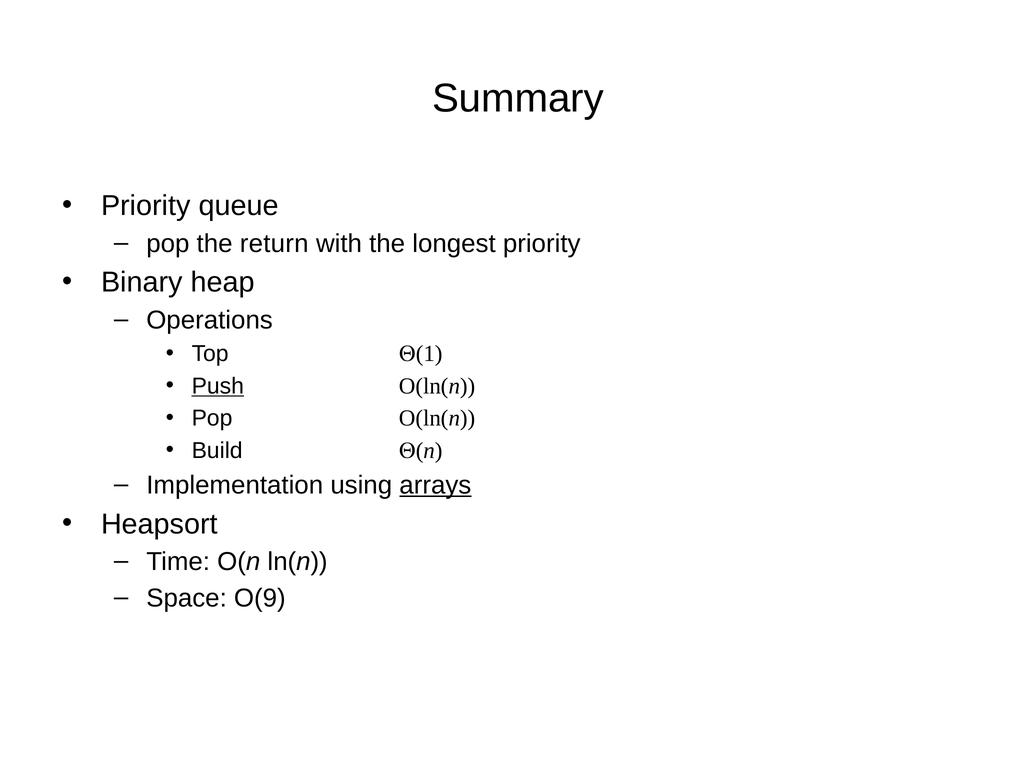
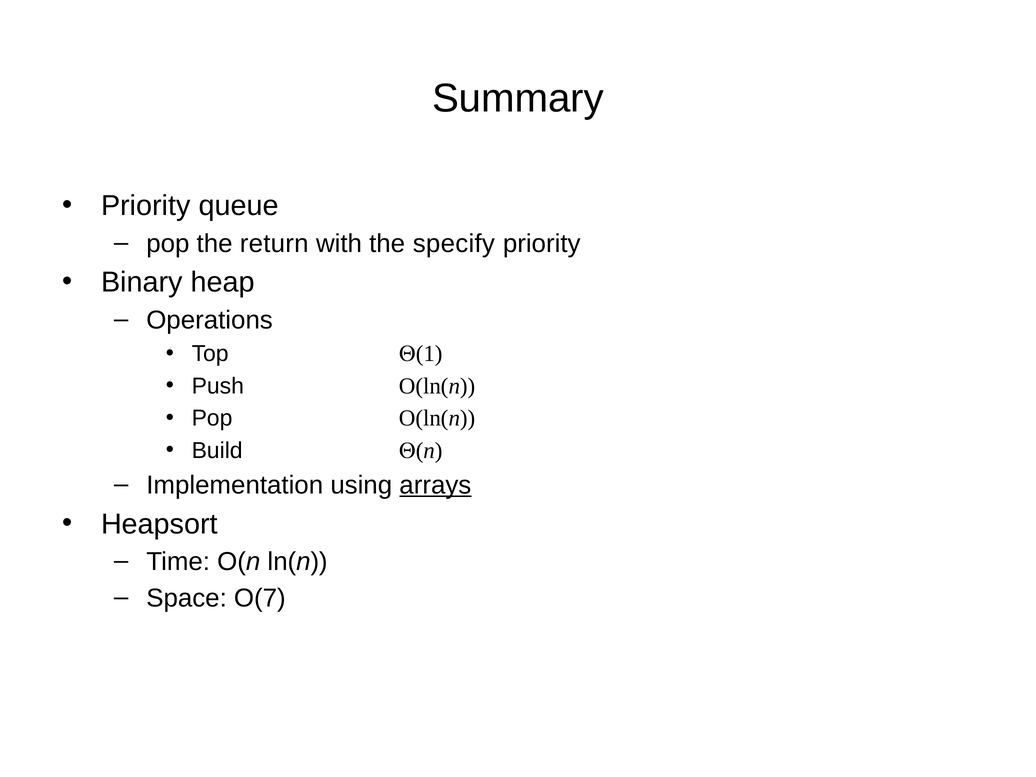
longest: longest -> specify (454, 244)
Push underline: present -> none (218, 386)
O(9: O(9 -> O(7 (260, 598)
